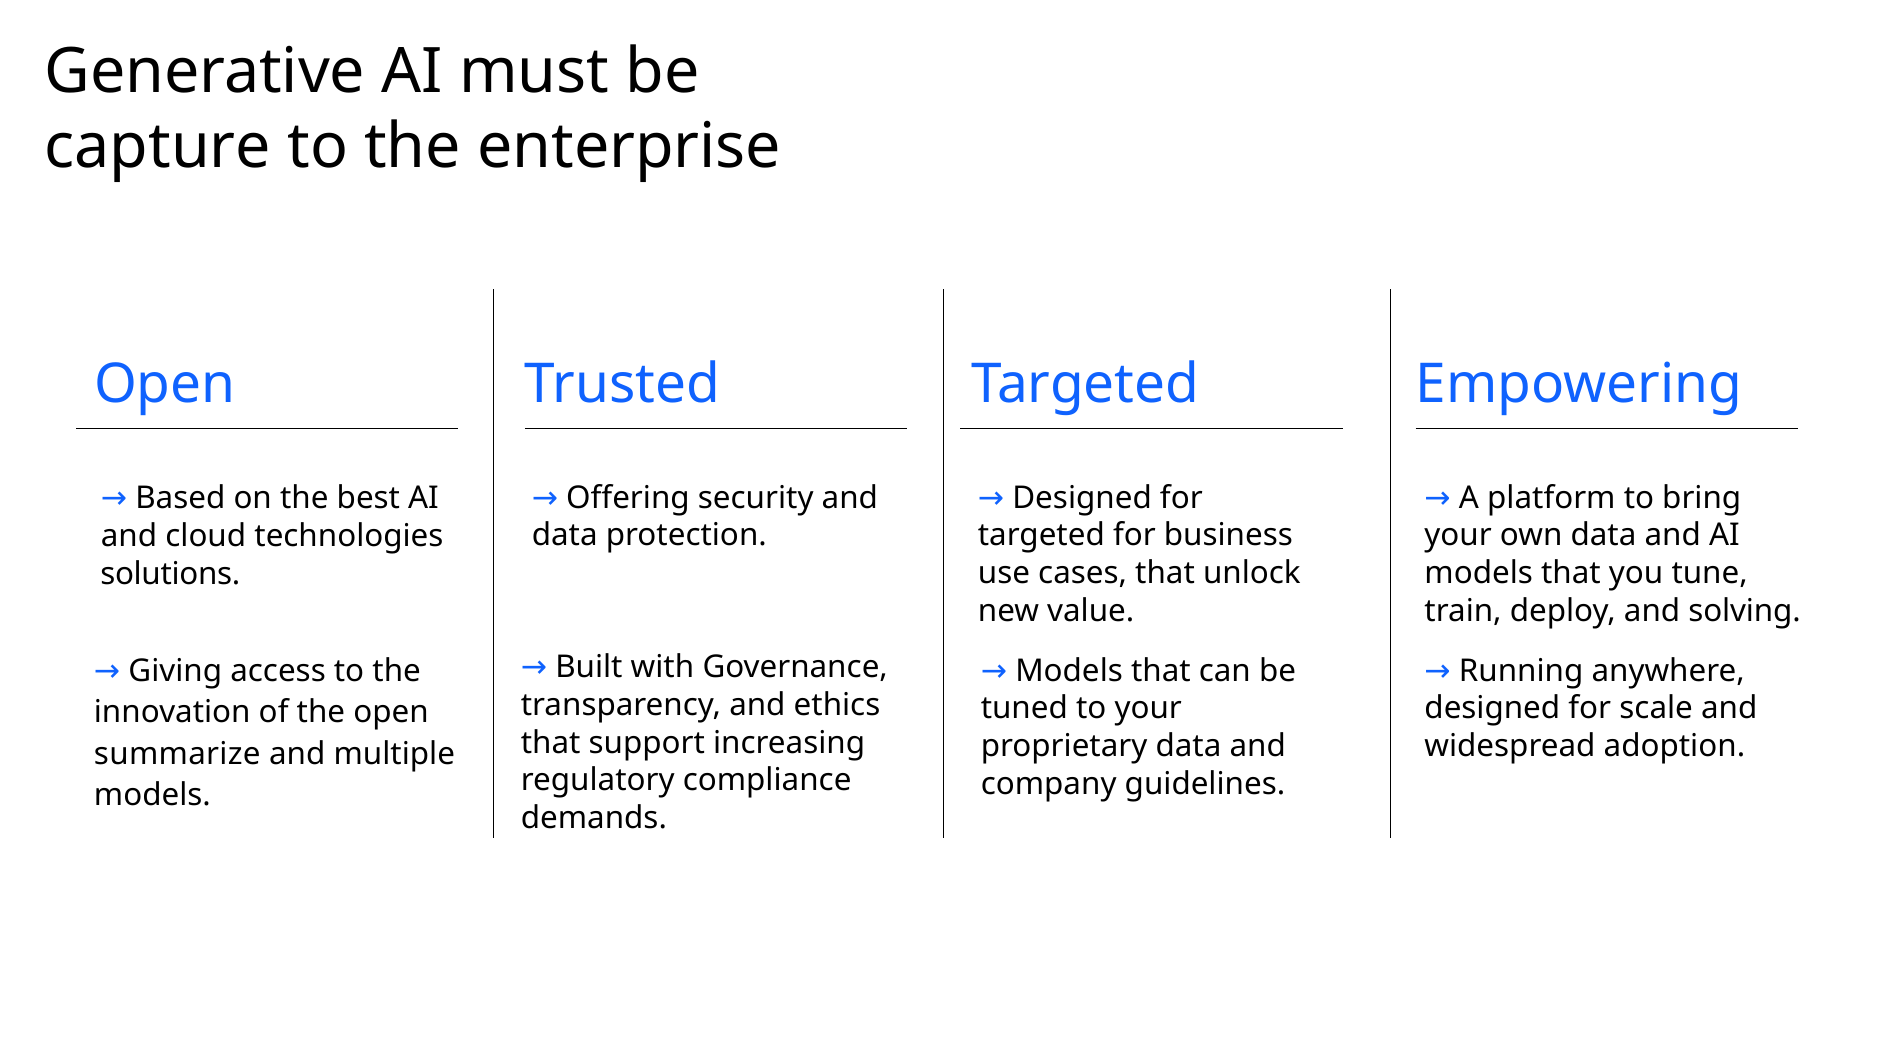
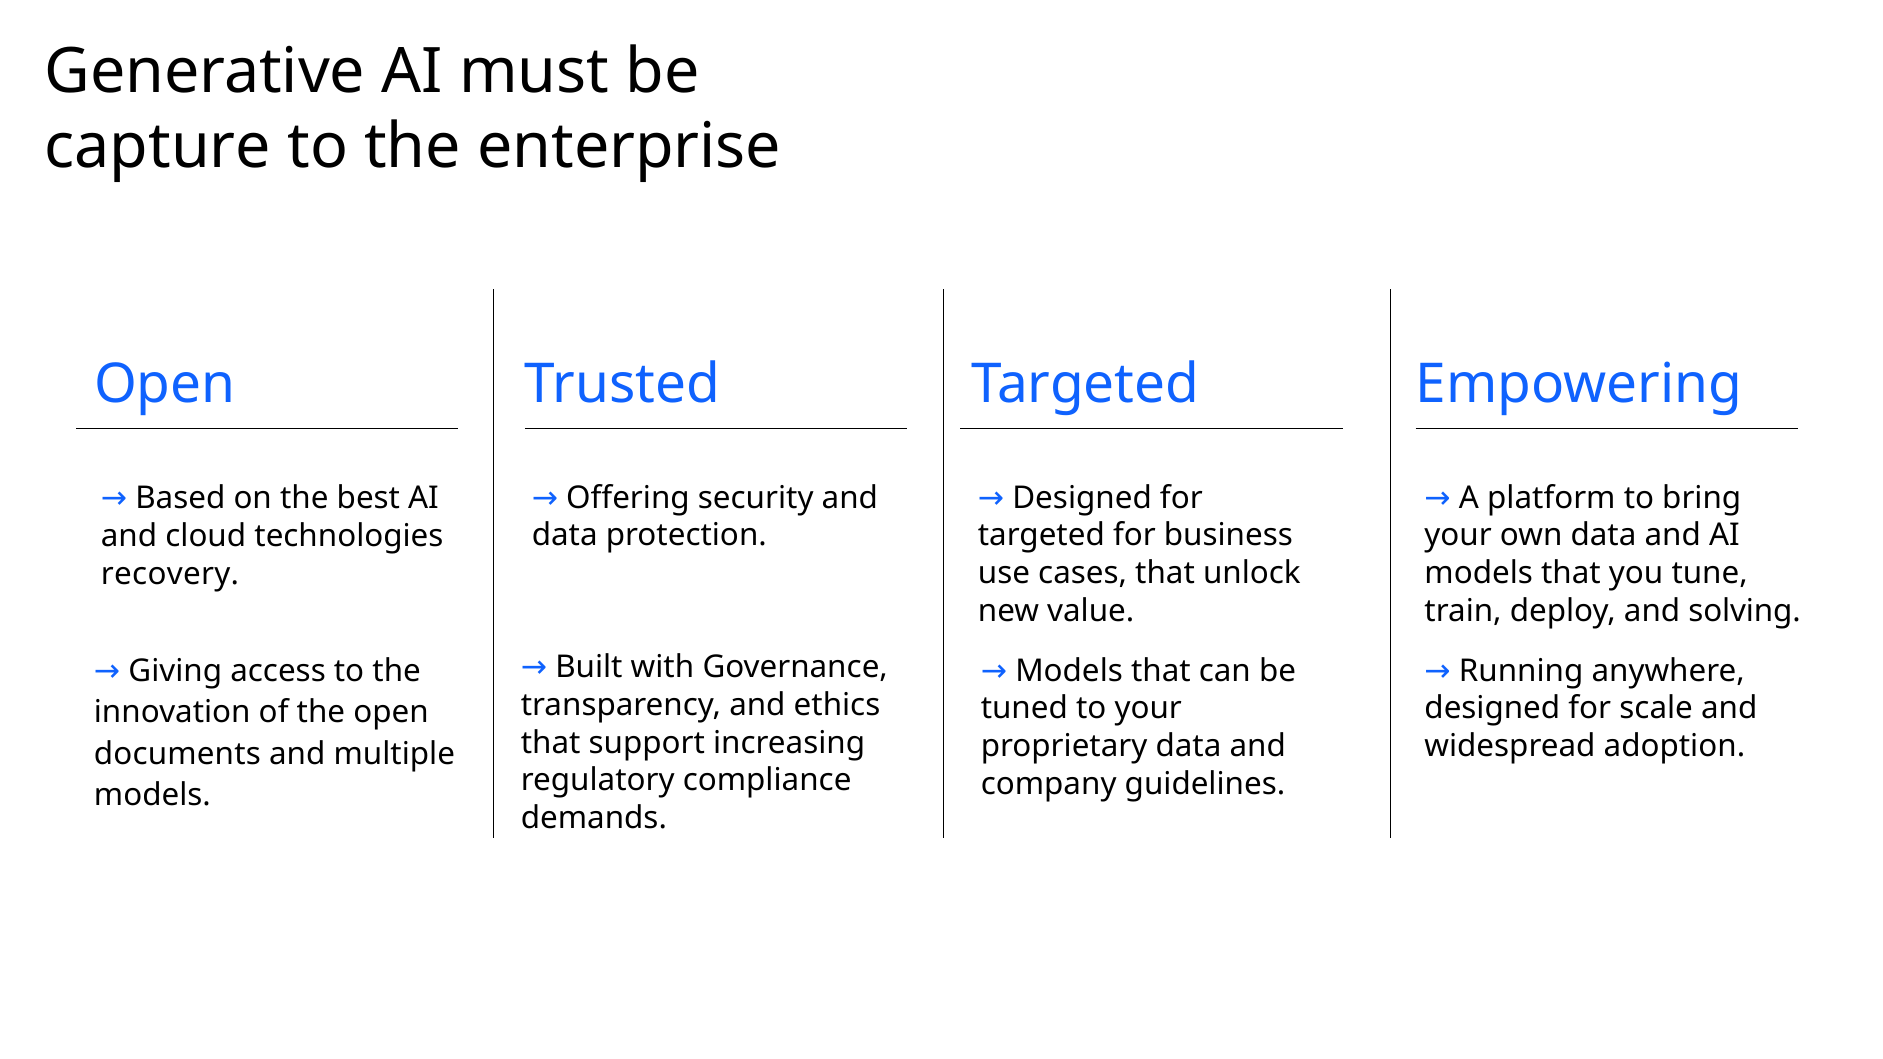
solutions: solutions -> recovery (170, 574)
summarize: summarize -> documents (177, 754)
